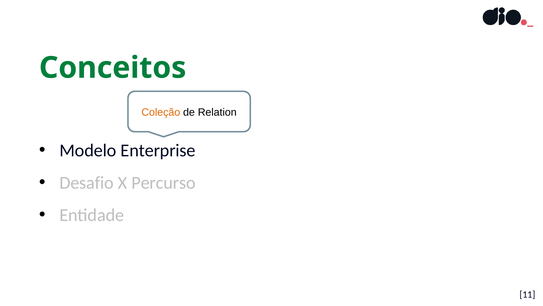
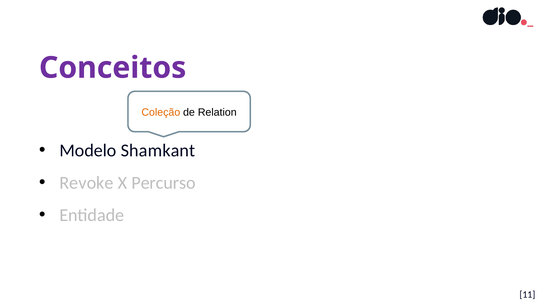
Conceitos colour: green -> purple (113, 68)
Enterprise: Enterprise -> Shamkant (158, 150)
Desafio: Desafio -> Revoke (87, 182)
